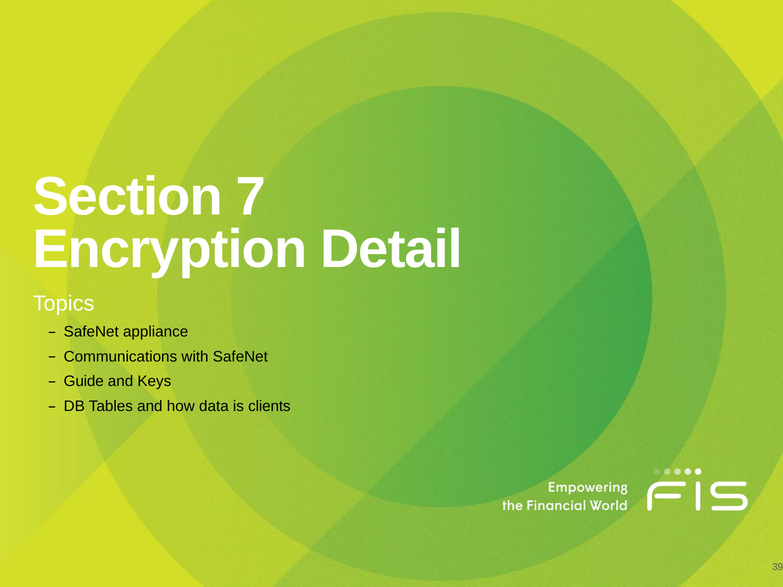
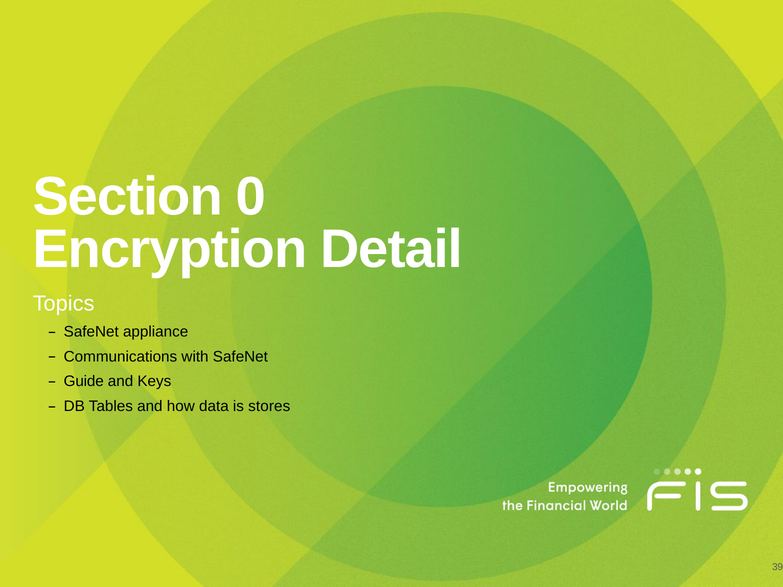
7: 7 -> 0 (251, 197)
clients: clients -> stores (269, 406)
